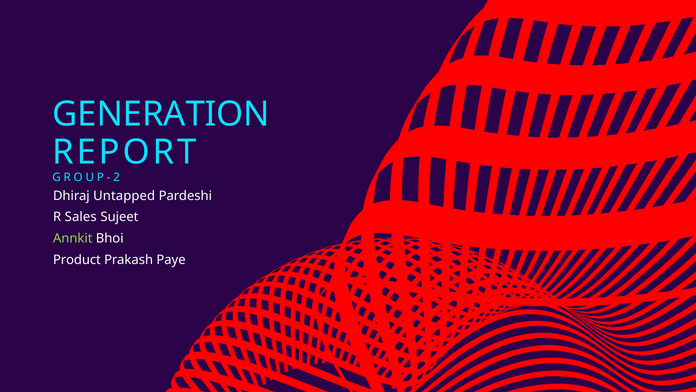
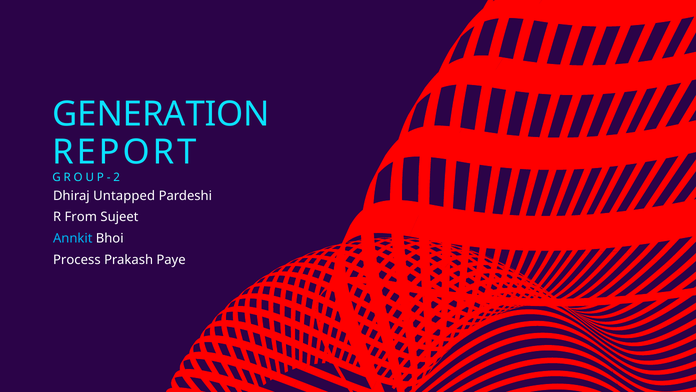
Sales: Sales -> From (81, 217)
Annkit colour: light green -> light blue (73, 238)
Product: Product -> Process (77, 260)
